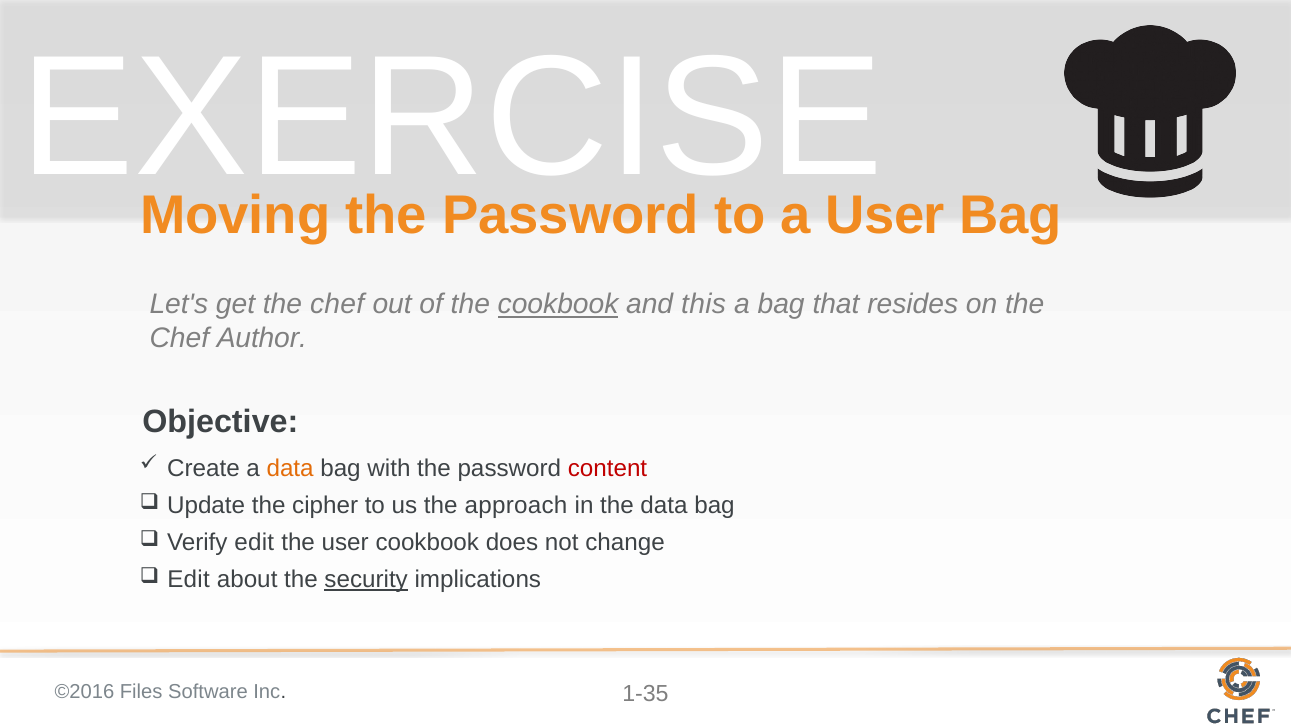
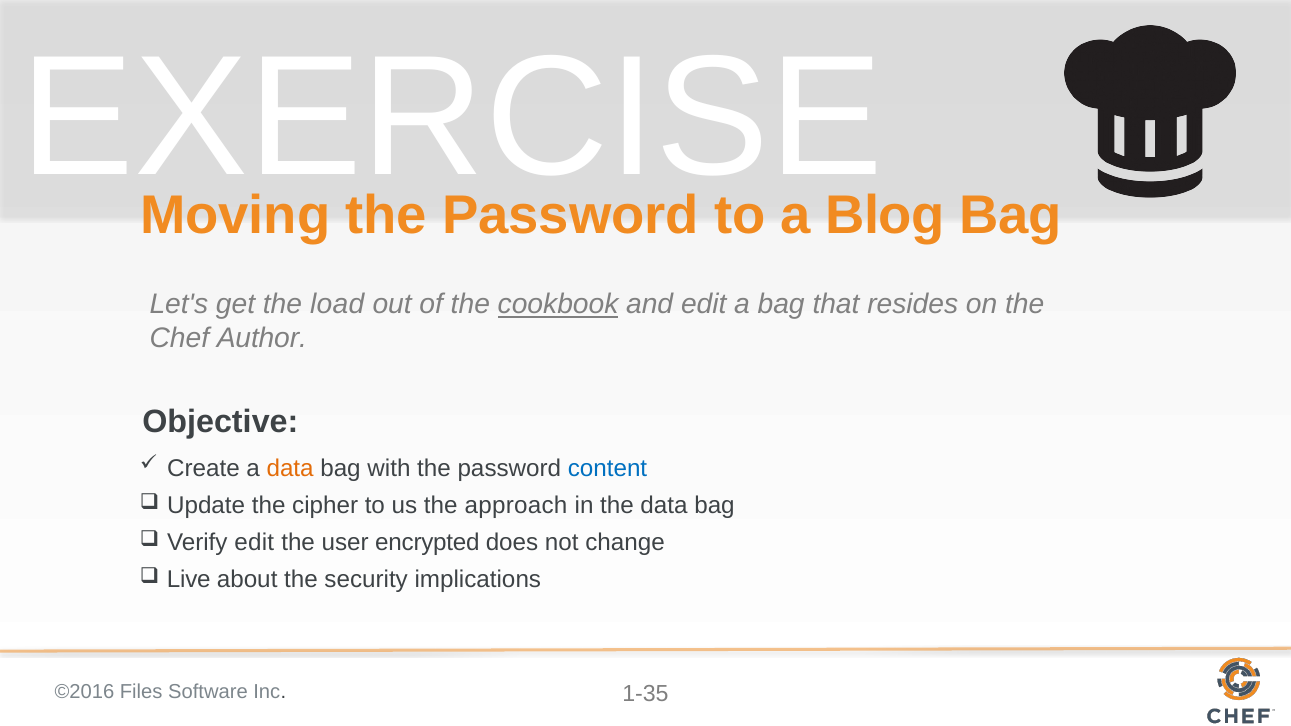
User: User -> Blog (885, 216)
get the chef: chef -> load (337, 305)
and this: this -> edit (704, 305)
content colour: red -> blue (608, 469)
user cookbook: cookbook -> encrypted (427, 543)
Edit: Edit -> Live (189, 580)
security underline: present -> none (366, 580)
